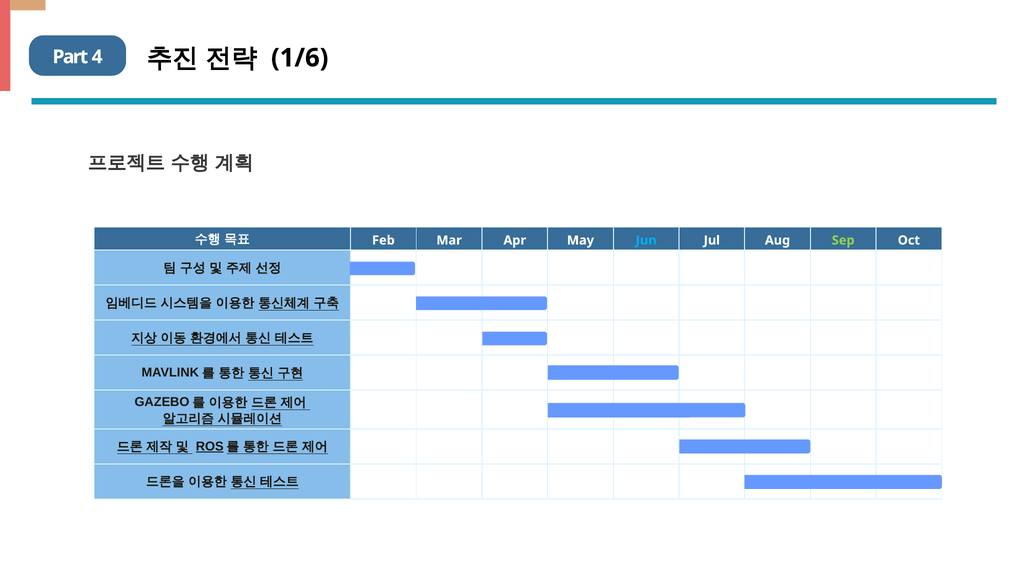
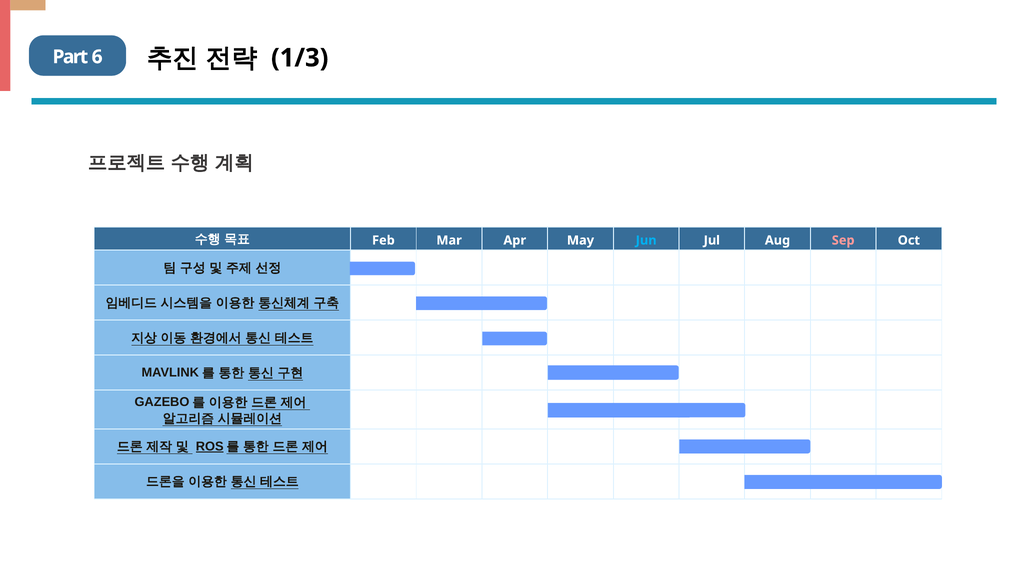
4: 4 -> 6 (97, 57)
1/6: 1/6 -> 1/3 (300, 58)
Sep colour: light green -> pink (843, 240)
